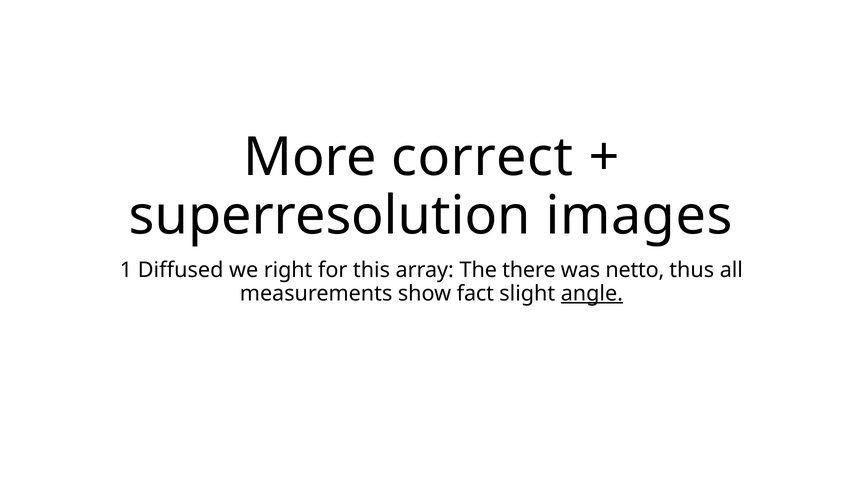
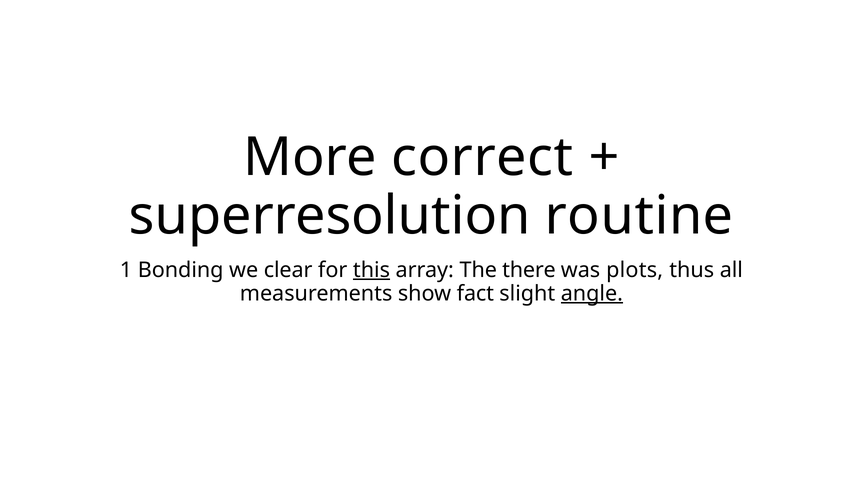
images: images -> routine (639, 216)
Diffused: Diffused -> Bonding (181, 270)
right: right -> clear (288, 270)
this underline: none -> present (371, 270)
netto: netto -> plots (635, 270)
